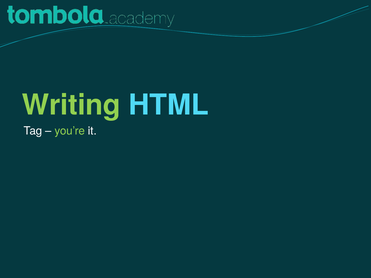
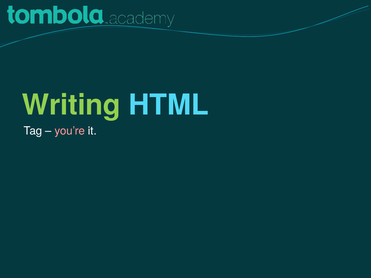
you’re colour: light green -> pink (70, 131)
